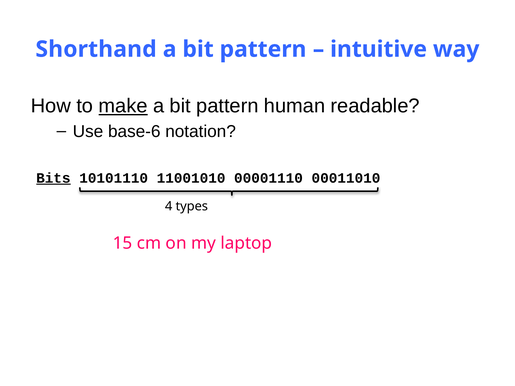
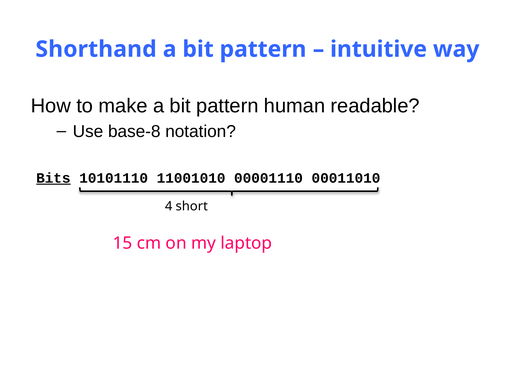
make underline: present -> none (123, 106)
base-6: base-6 -> base-8 (134, 132)
types: types -> short (192, 206)
